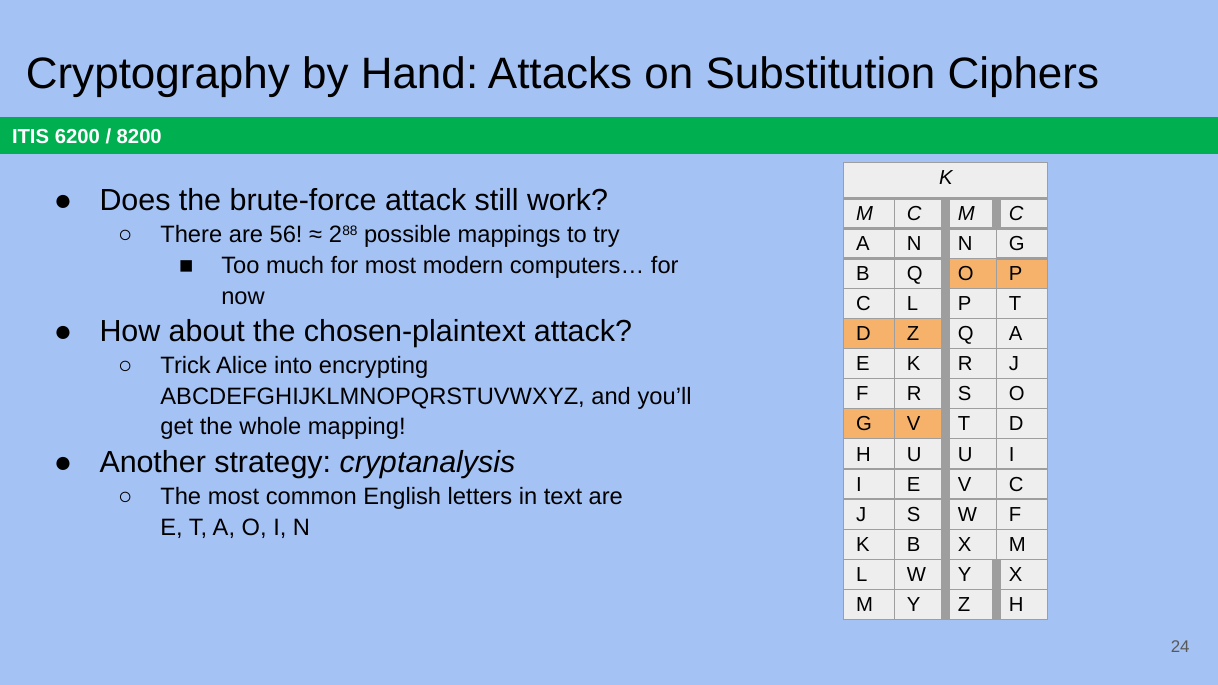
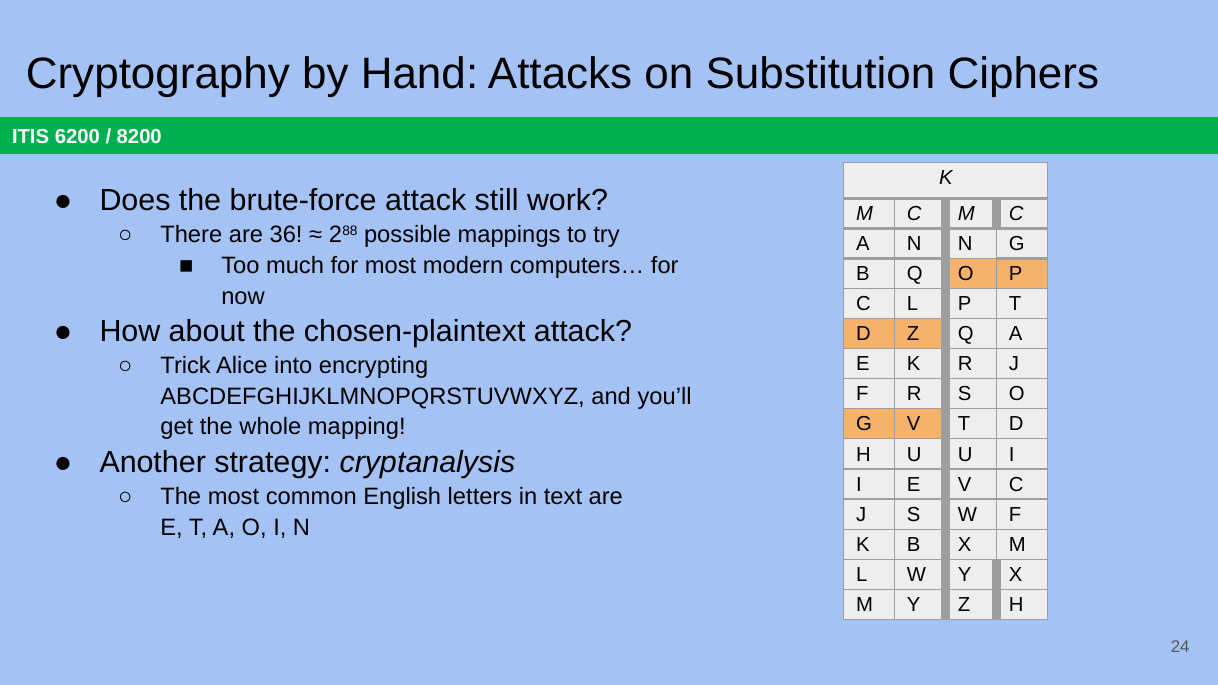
56: 56 -> 36 (286, 235)
